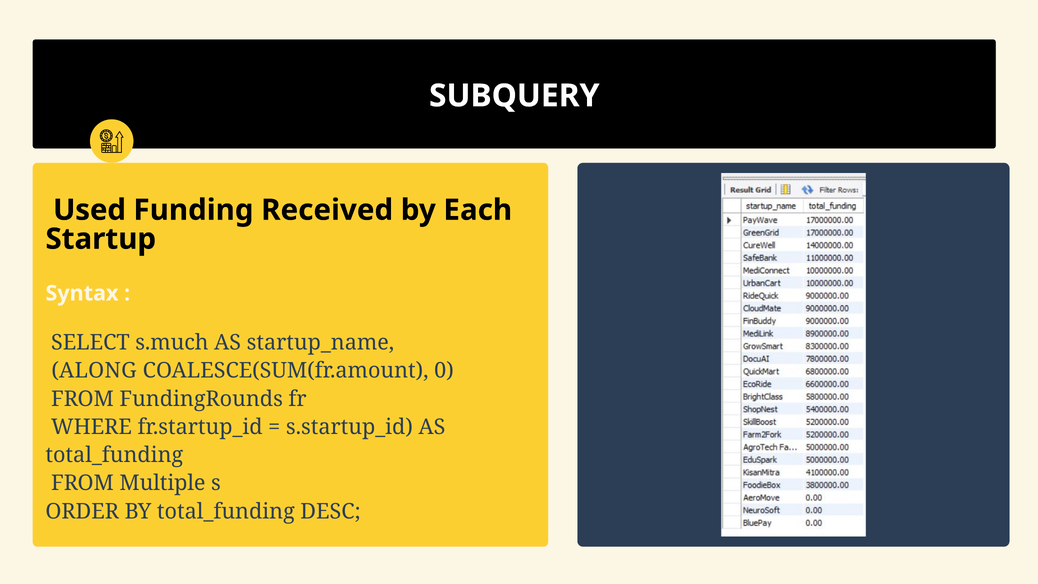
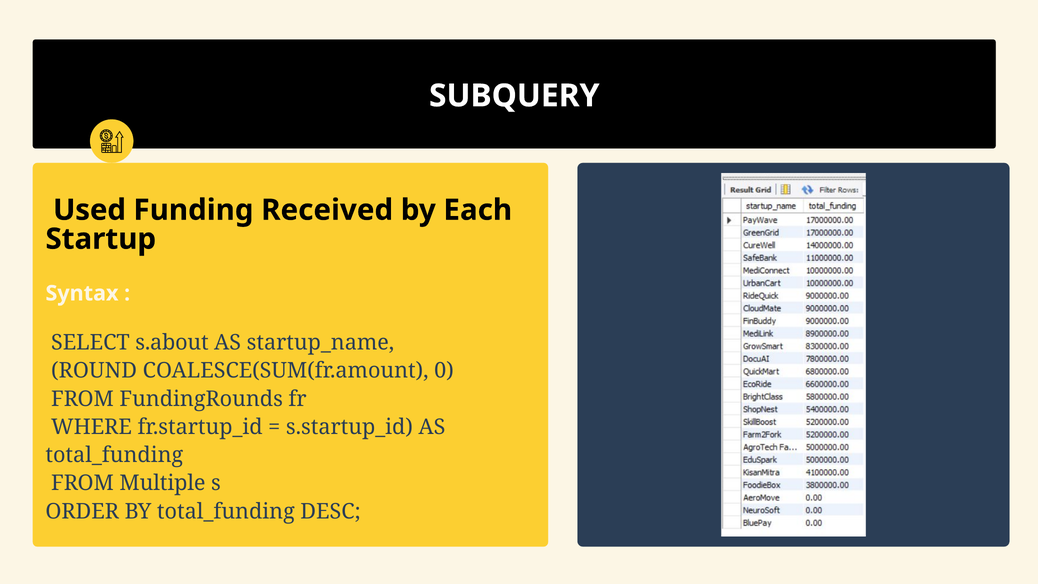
s.much: s.much -> s.about (172, 343)
ALONG: ALONG -> ROUND (94, 371)
